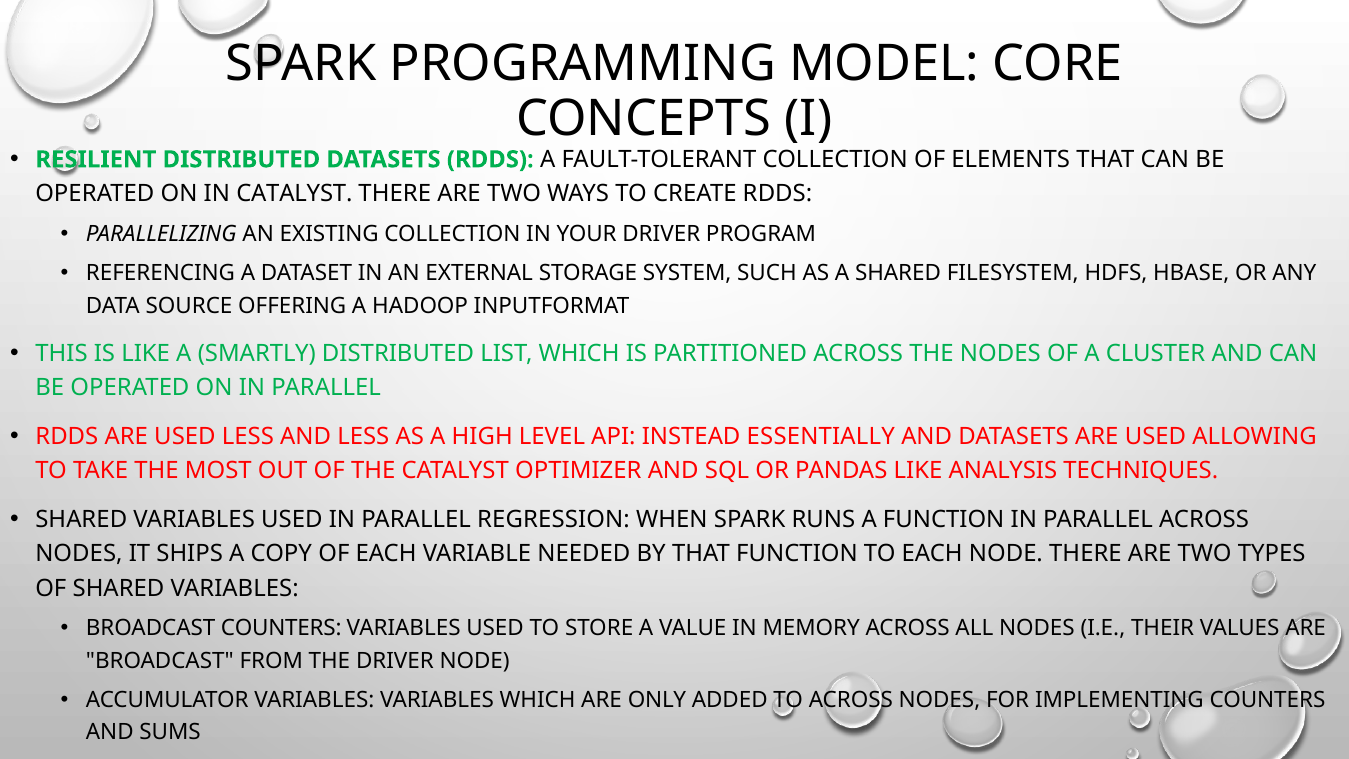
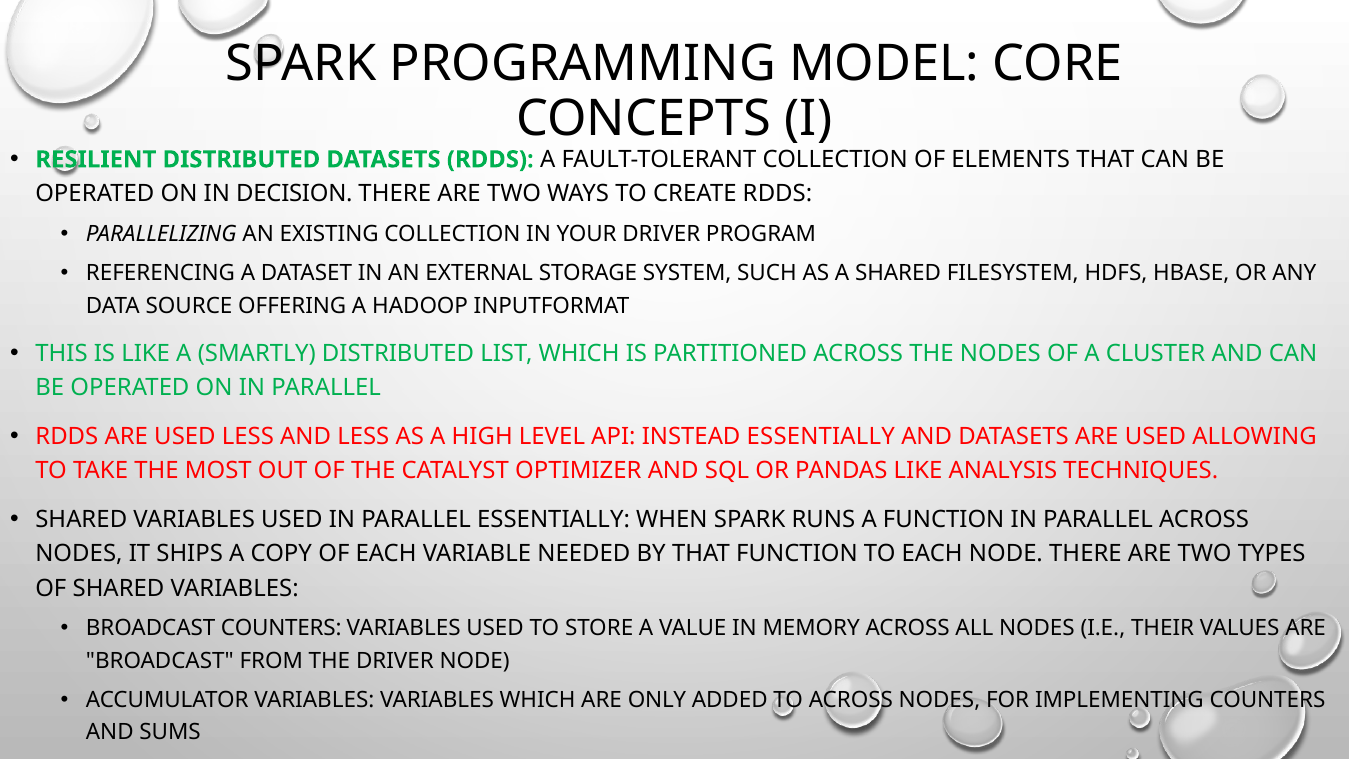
IN CATALYST: CATALYST -> DECISION (294, 194)
PARALLEL REGRESSION: REGRESSION -> ESSENTIALLY (554, 519)
